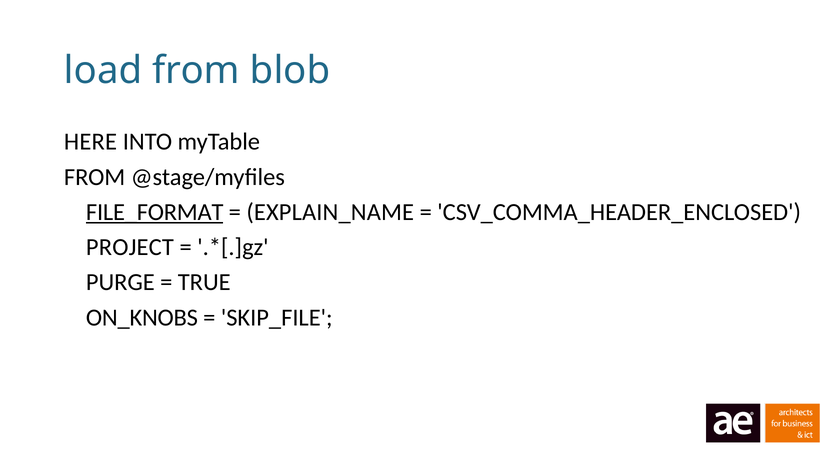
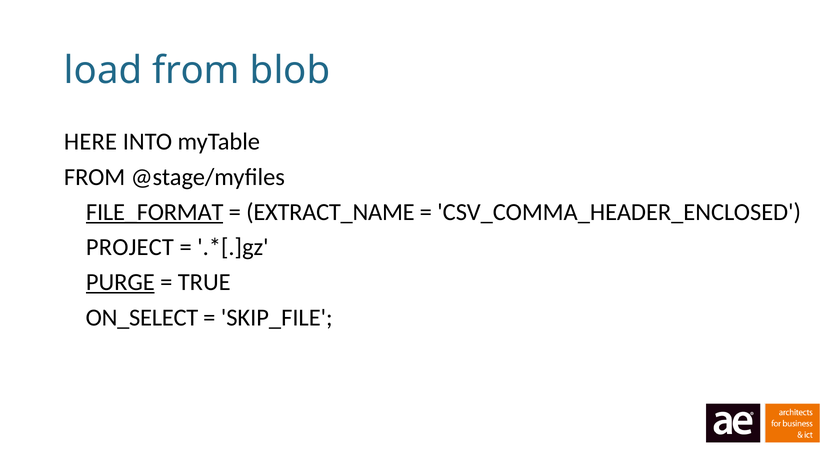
EXPLAIN_NAME: EXPLAIN_NAME -> EXTRACT_NAME (330, 212)
PURGE underline: none -> present (120, 282)
ON_KNOBS: ON_KNOBS -> ON_SELECT (142, 317)
